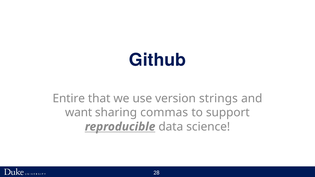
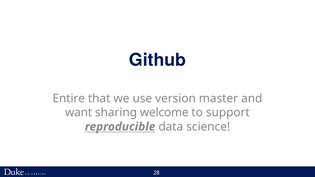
strings: strings -> master (218, 98)
commas: commas -> welcome (164, 113)
